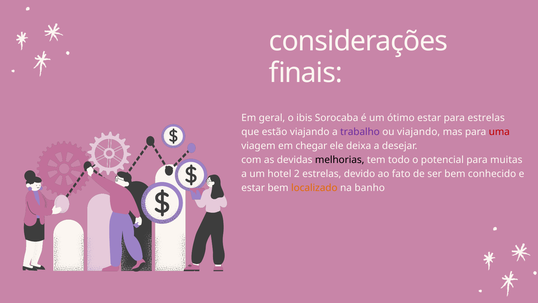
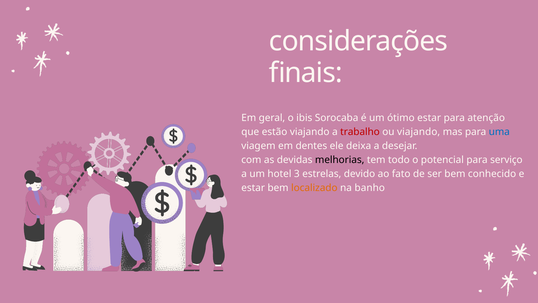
para estrelas: estrelas -> atenção (486, 118)
trabalho colour: purple -> red (360, 132)
uma colour: red -> blue (499, 132)
chegar: chegar -> dentes (311, 146)
muitas: muitas -> serviço (506, 160)
2: 2 -> 3 (297, 174)
